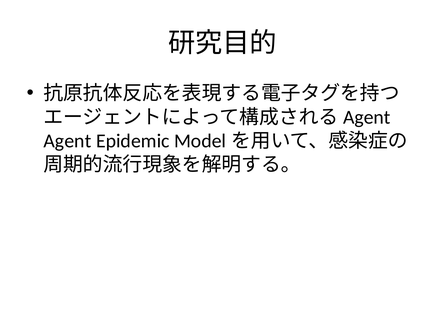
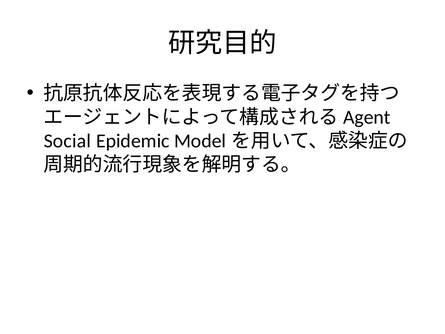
Agent: Agent -> Social (67, 141)
